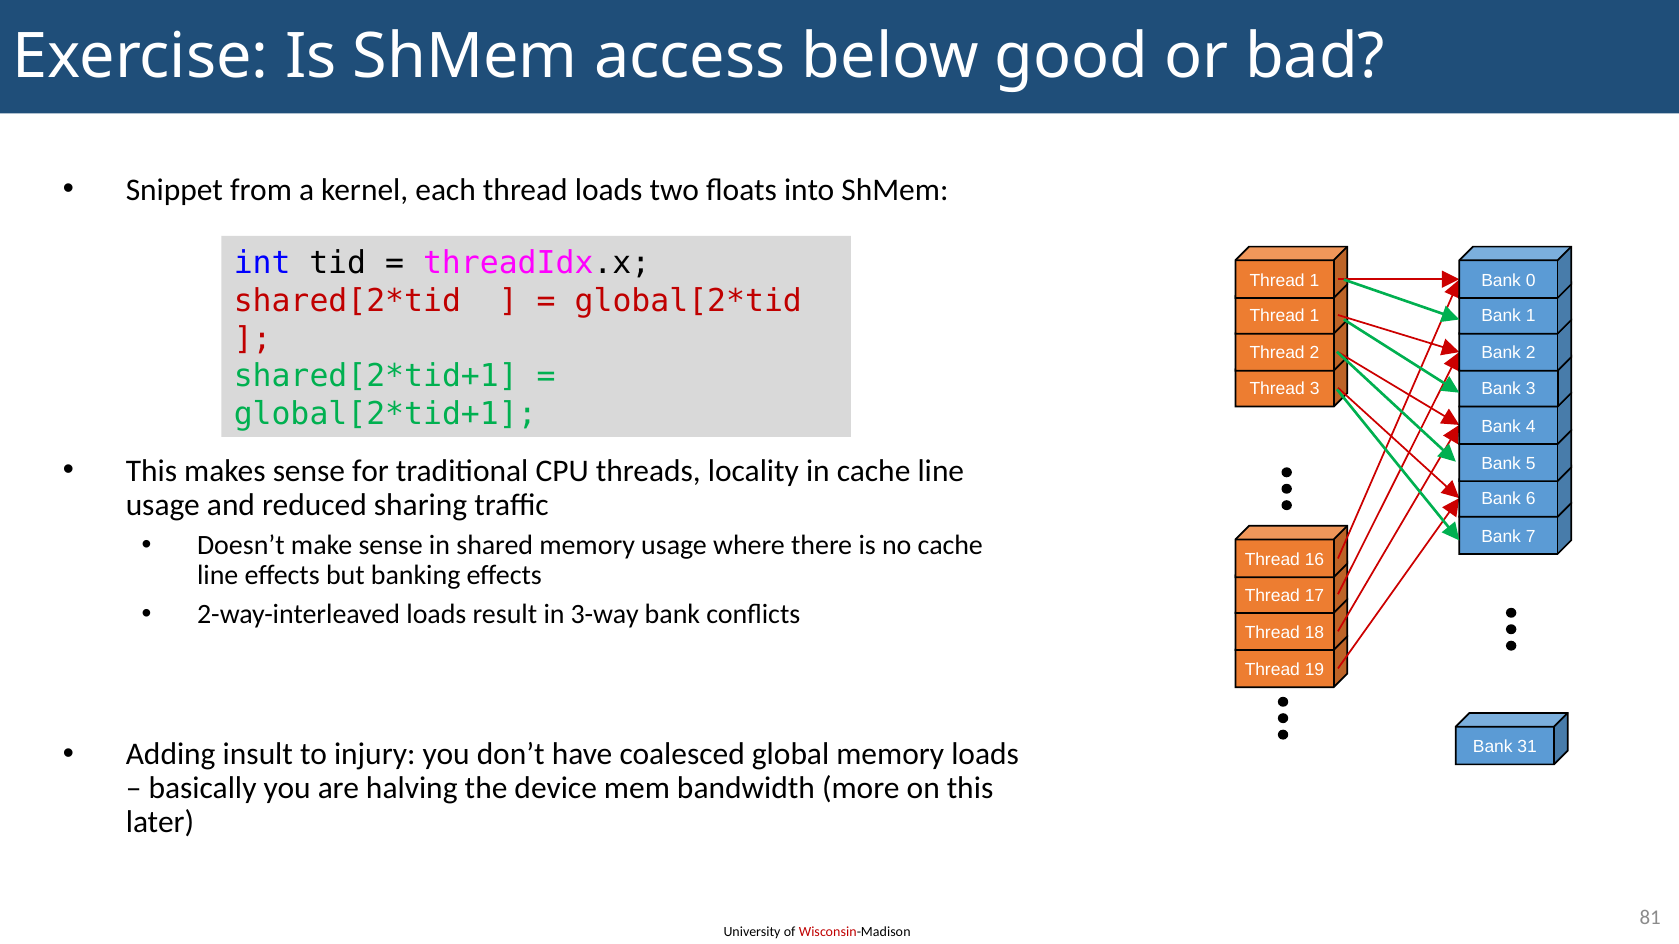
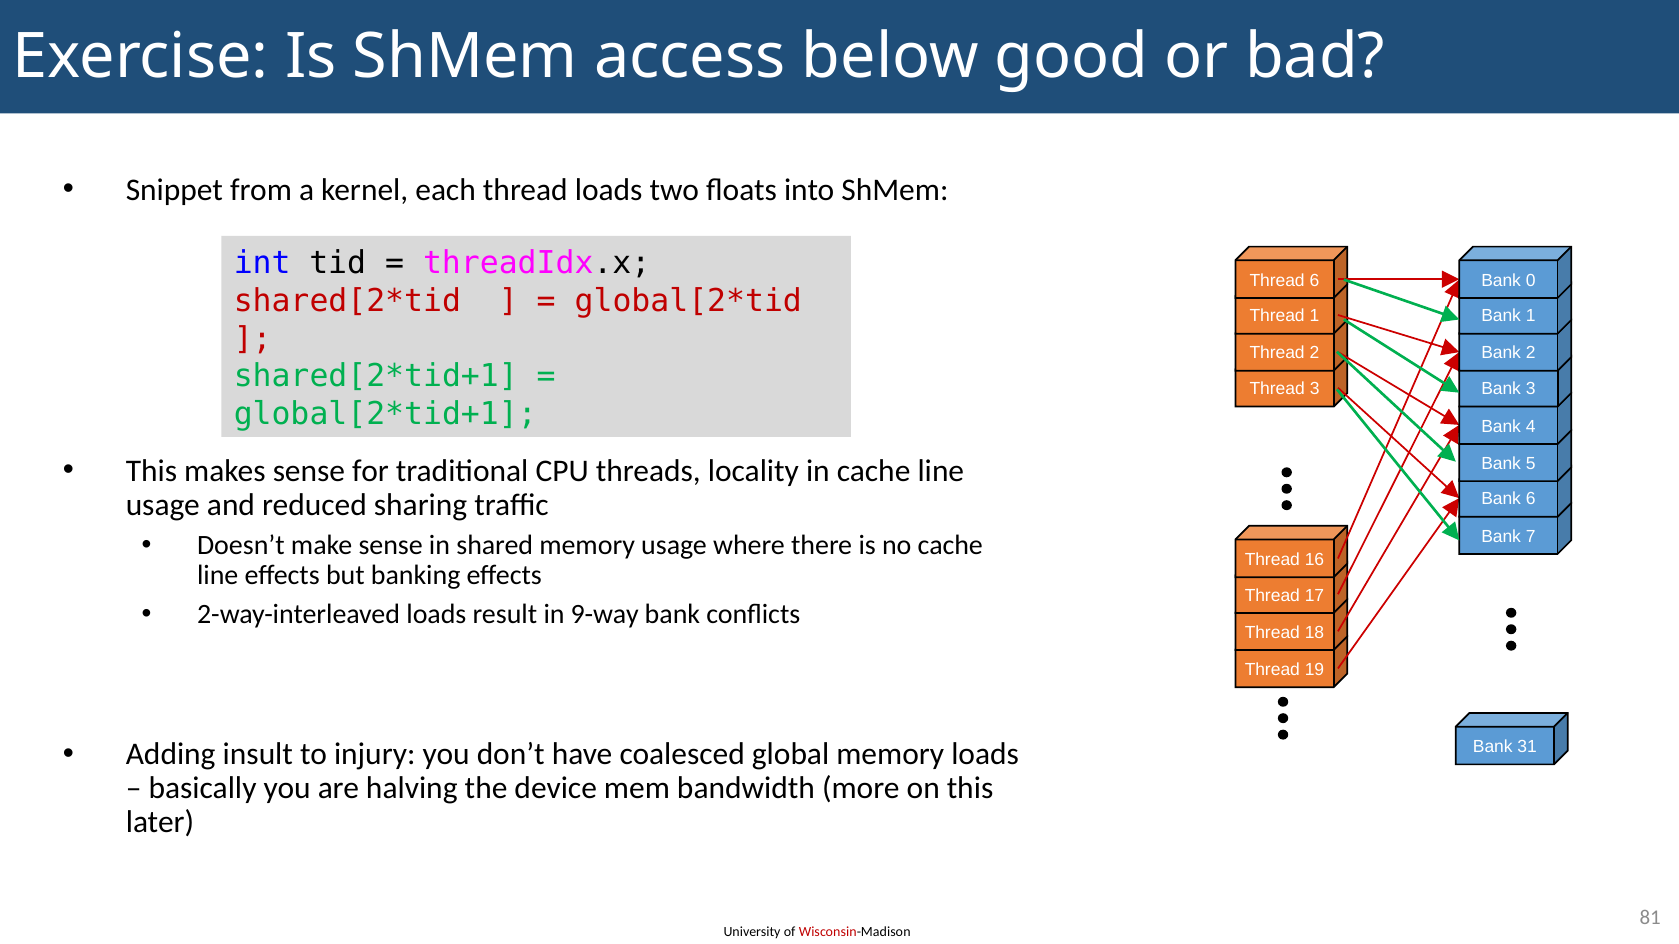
1: 1 -> 6 (1315, 280)
3-way: 3-way -> 9-way (605, 615)
